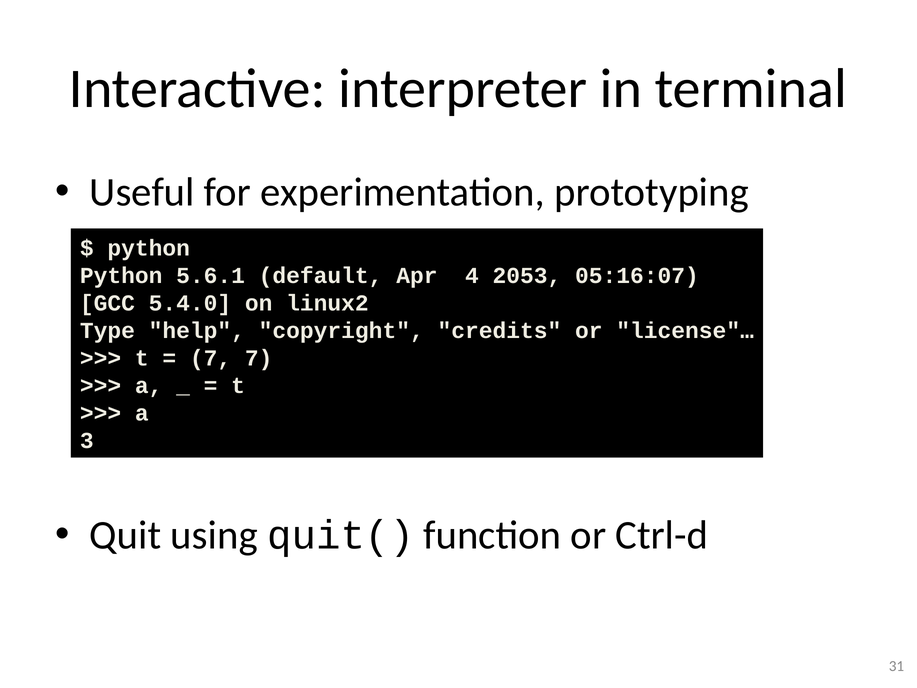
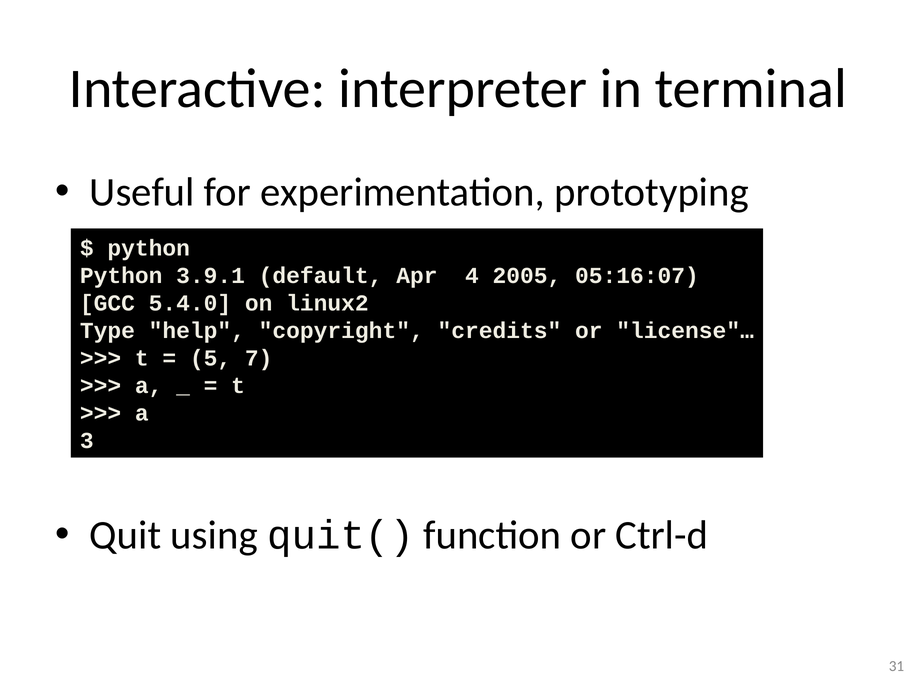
5.6.1: 5.6.1 -> 3.9.1 (211, 276)
2053: 2053 -> 2005 (527, 276)
7: 7 -> 5 (211, 358)
